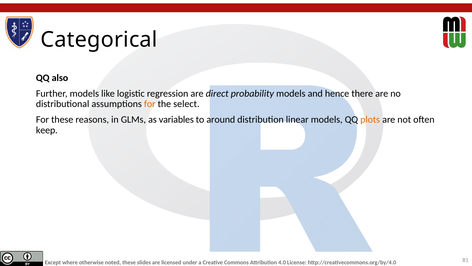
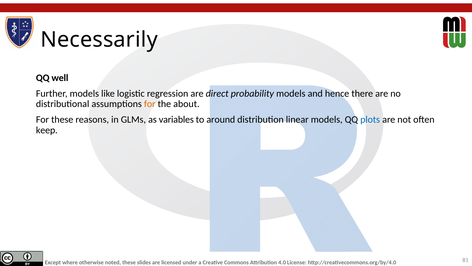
Categorical: Categorical -> Necessarily (99, 40)
also: also -> well (60, 78)
select: select -> about (186, 104)
plots colour: orange -> blue (370, 119)
